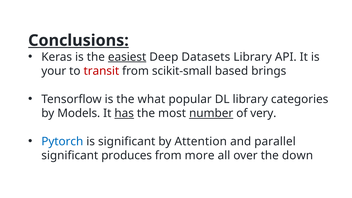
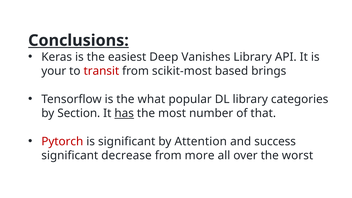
easiest underline: present -> none (127, 57)
Datasets: Datasets -> Vanishes (206, 57)
scikit-small: scikit-small -> scikit-most (182, 71)
Models: Models -> Section (79, 113)
number underline: present -> none (211, 113)
very: very -> that (263, 113)
Pytorch colour: blue -> red (62, 141)
parallel: parallel -> success (275, 141)
produces: produces -> decrease (127, 155)
down: down -> worst (298, 155)
